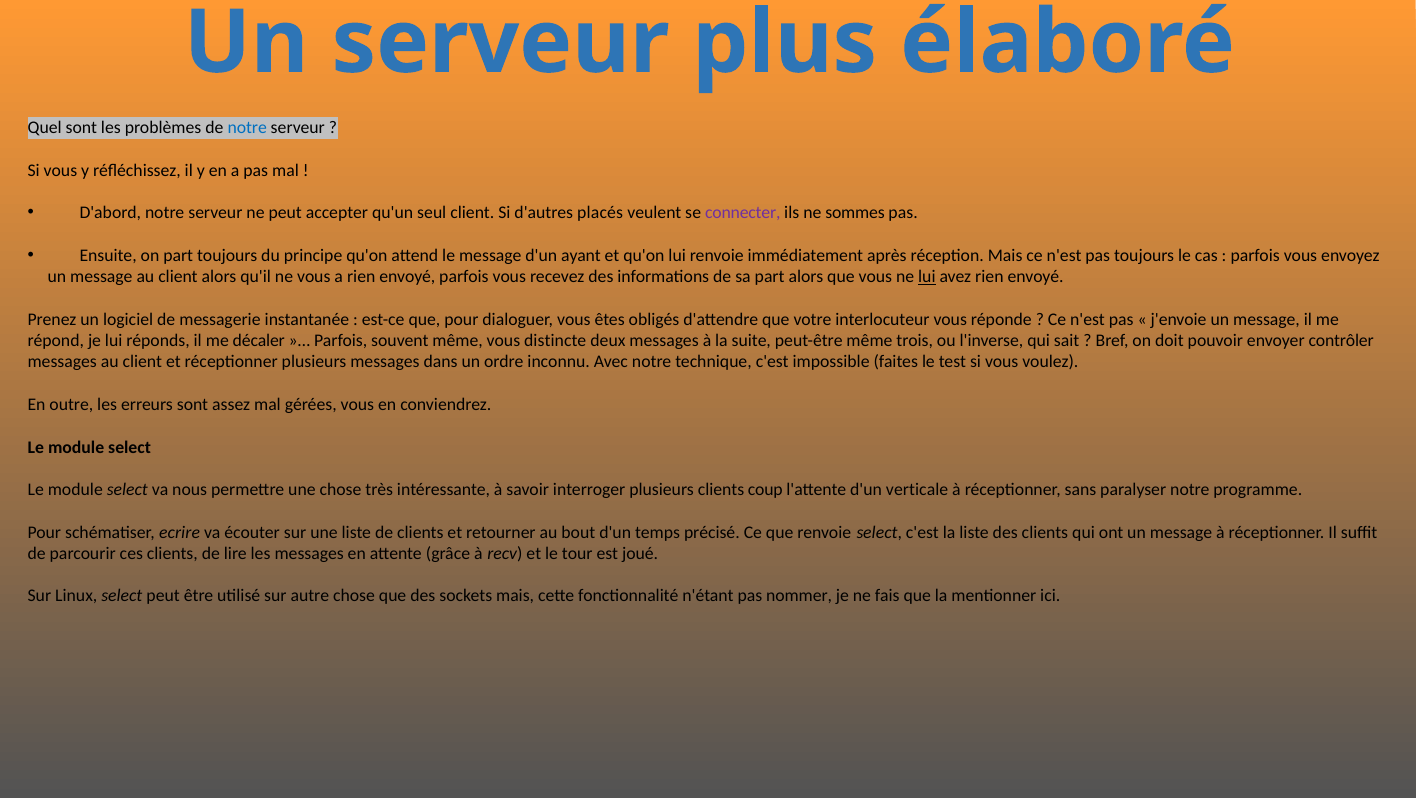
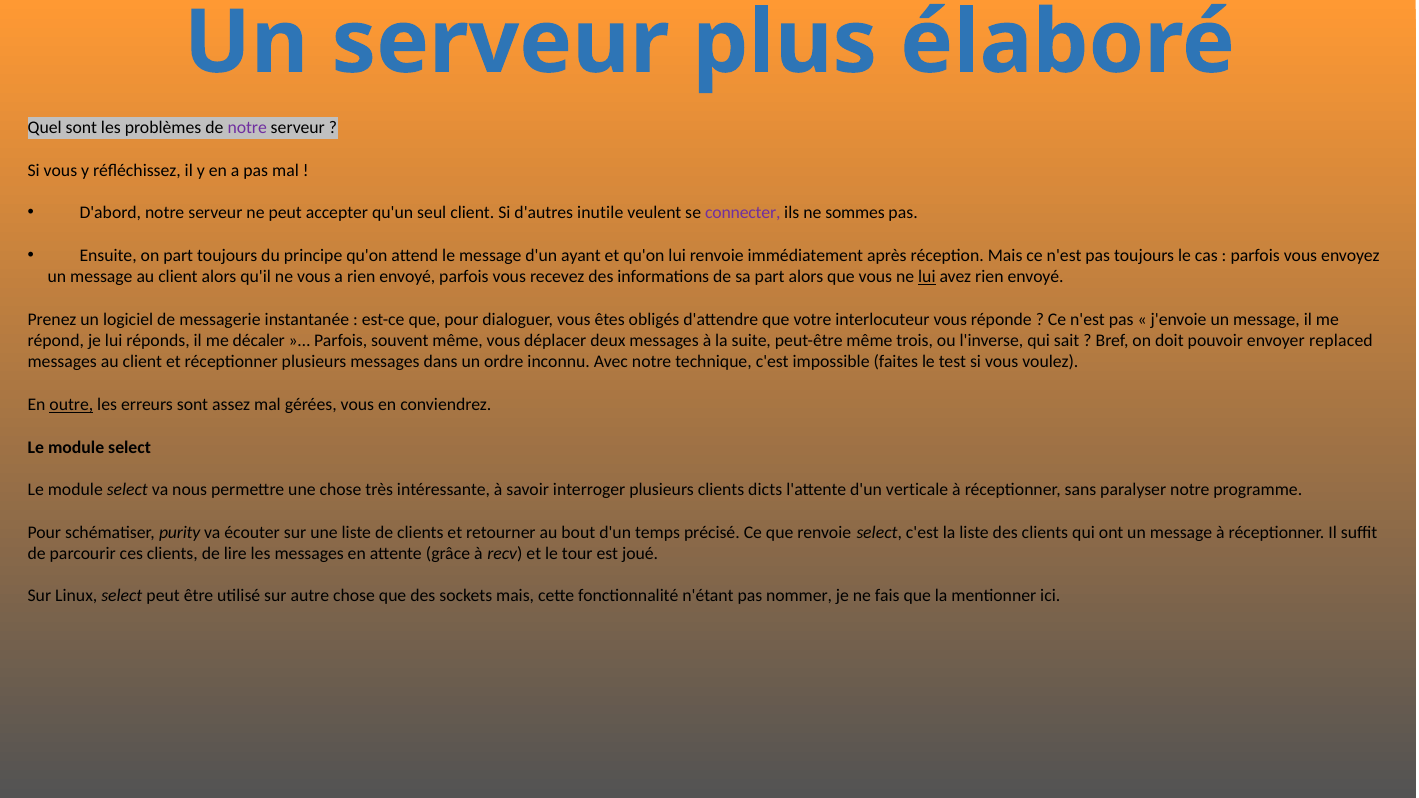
notre colour: blue -> purple (247, 128)
placés: placés -> inutile (600, 213)
distincte: distincte -> déplacer (555, 341)
contrôler: contrôler -> replaced (1341, 341)
outre underline: none -> present (71, 405)
coup: coup -> dicts (765, 490)
ecrire: ecrire -> purity (180, 532)
